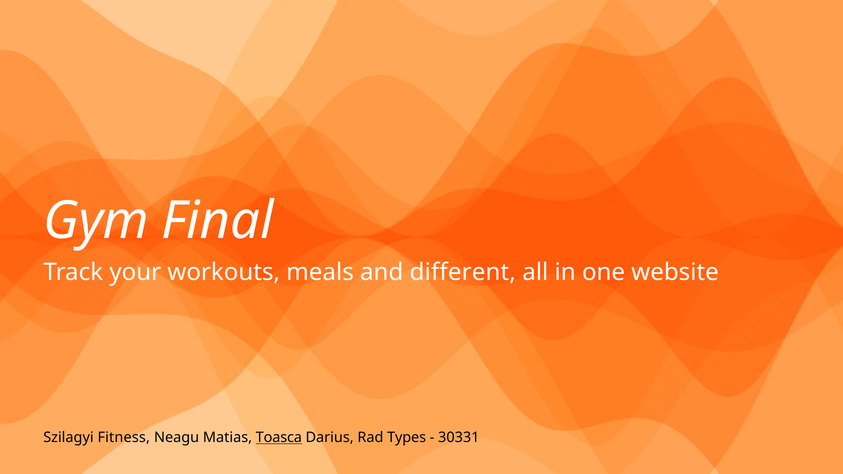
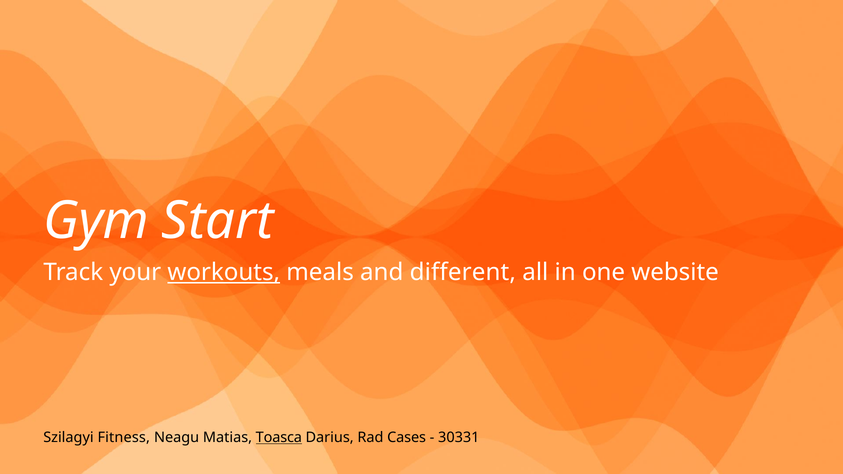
Final: Final -> Start (218, 221)
workouts underline: none -> present (224, 272)
Types: Types -> Cases (407, 438)
